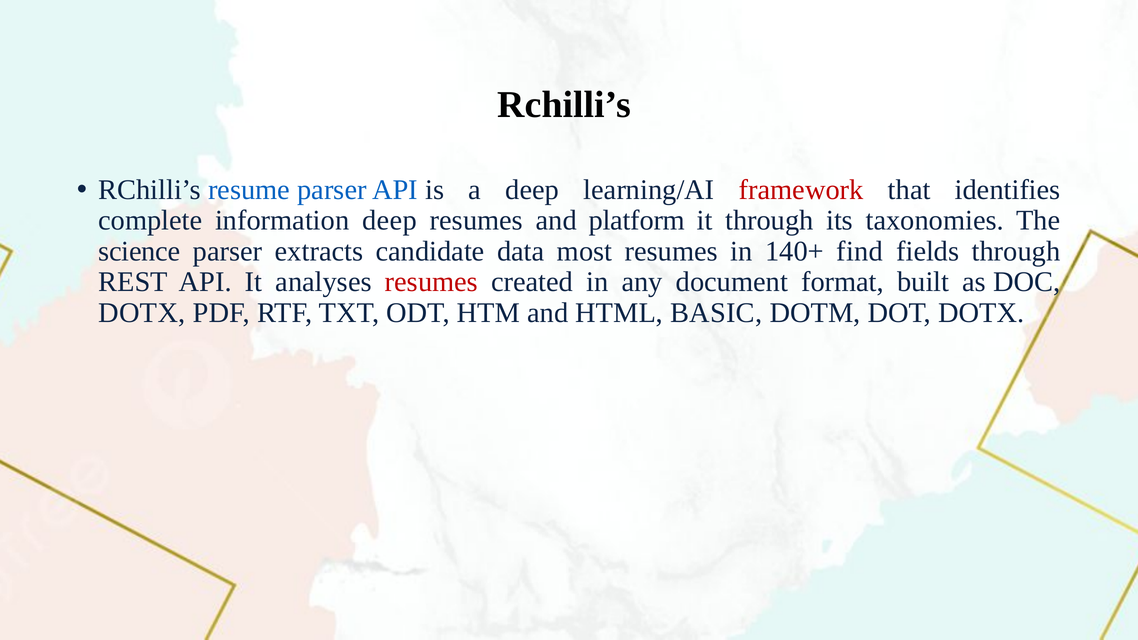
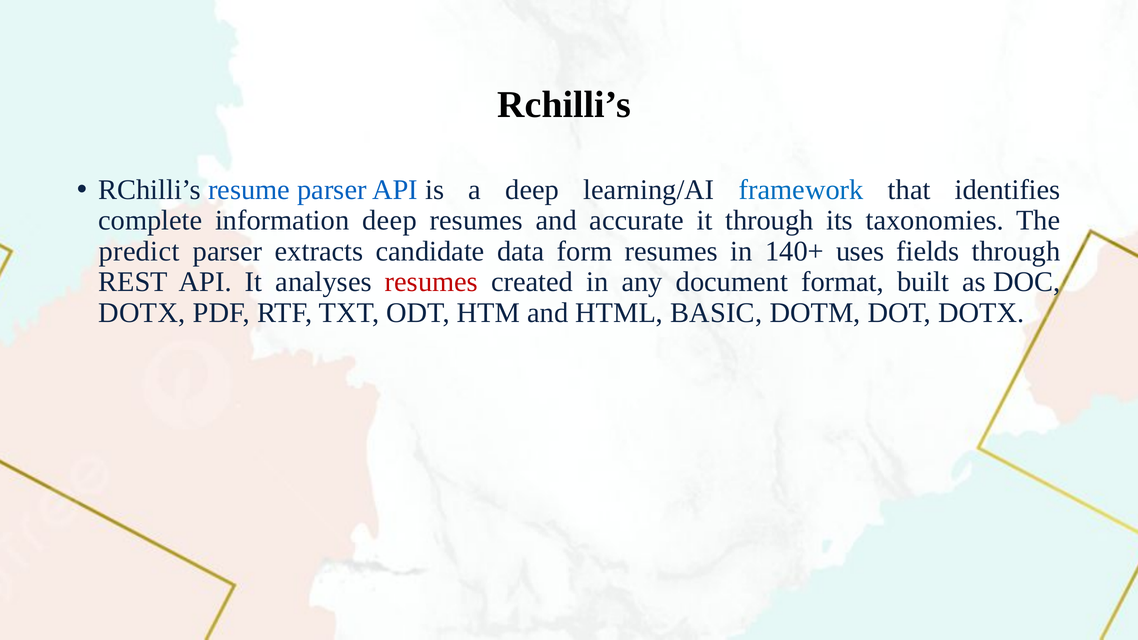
framework colour: red -> blue (801, 190)
platform: platform -> accurate (637, 221)
science: science -> predict (139, 251)
most: most -> form (585, 251)
find: find -> uses (860, 251)
